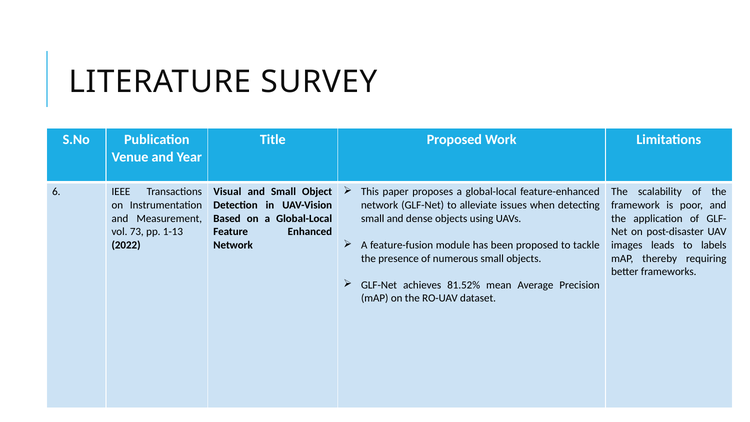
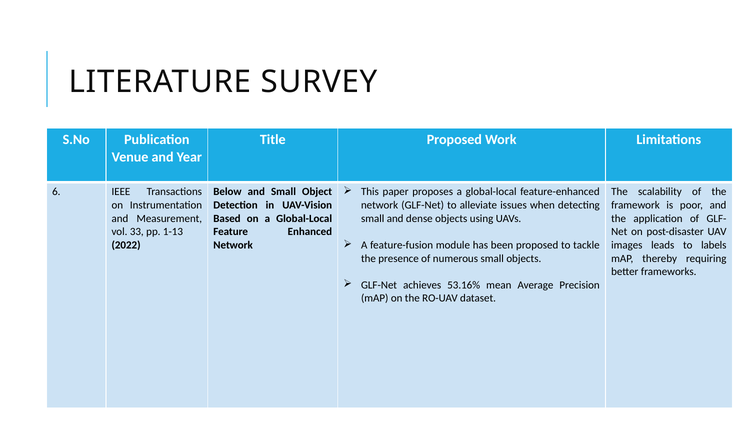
Visual: Visual -> Below (227, 192)
73: 73 -> 33 (137, 232)
81.52%: 81.52% -> 53.16% (464, 285)
